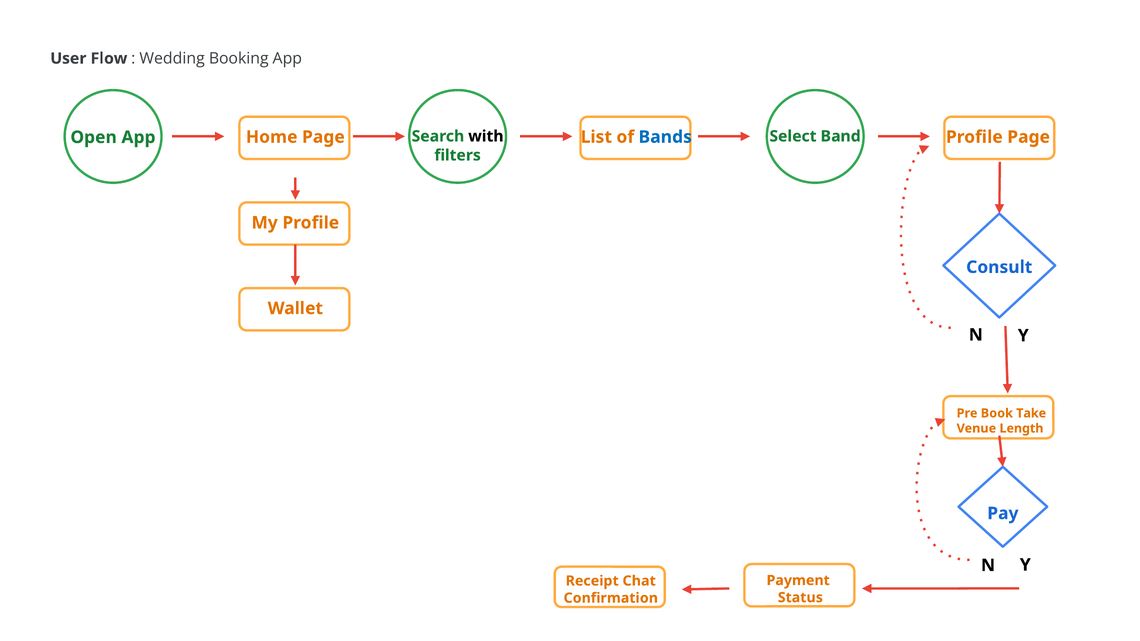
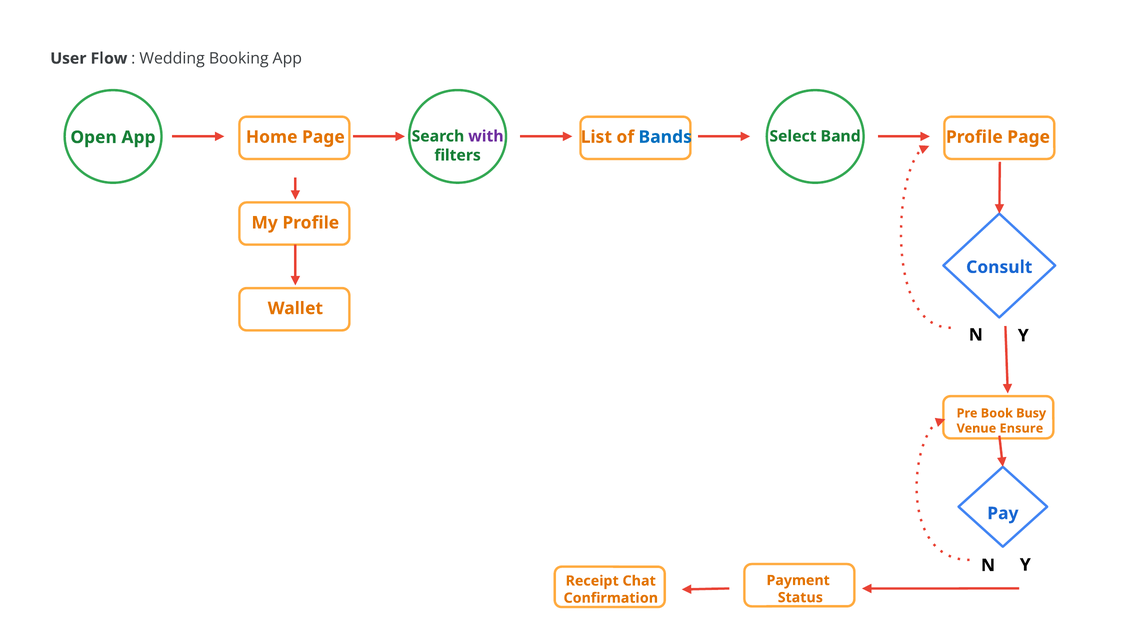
with colour: black -> purple (486, 136)
Take: Take -> Busy (1031, 413)
Length: Length -> Ensure (1021, 429)
